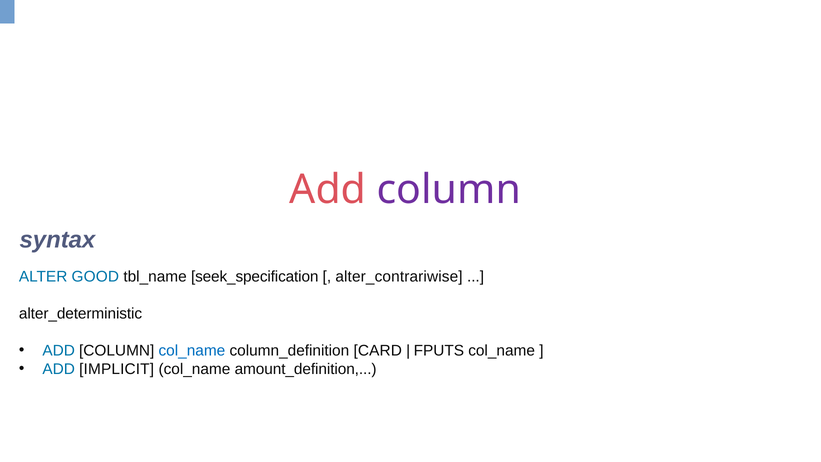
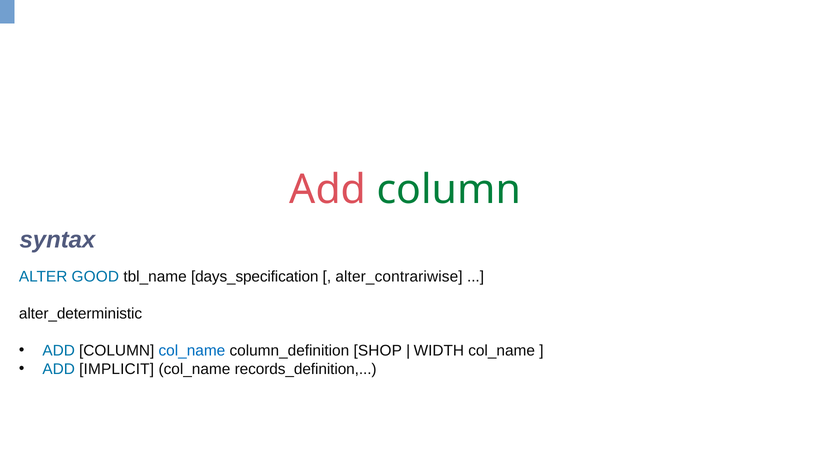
column colour: purple -> green (449, 190)
seek_specification: seek_specification -> days_specification (255, 276)
CARD: CARD -> SHOP (378, 350)
FPUTS: FPUTS -> WIDTH (439, 350)
amount_definition: amount_definition -> records_definition (306, 369)
